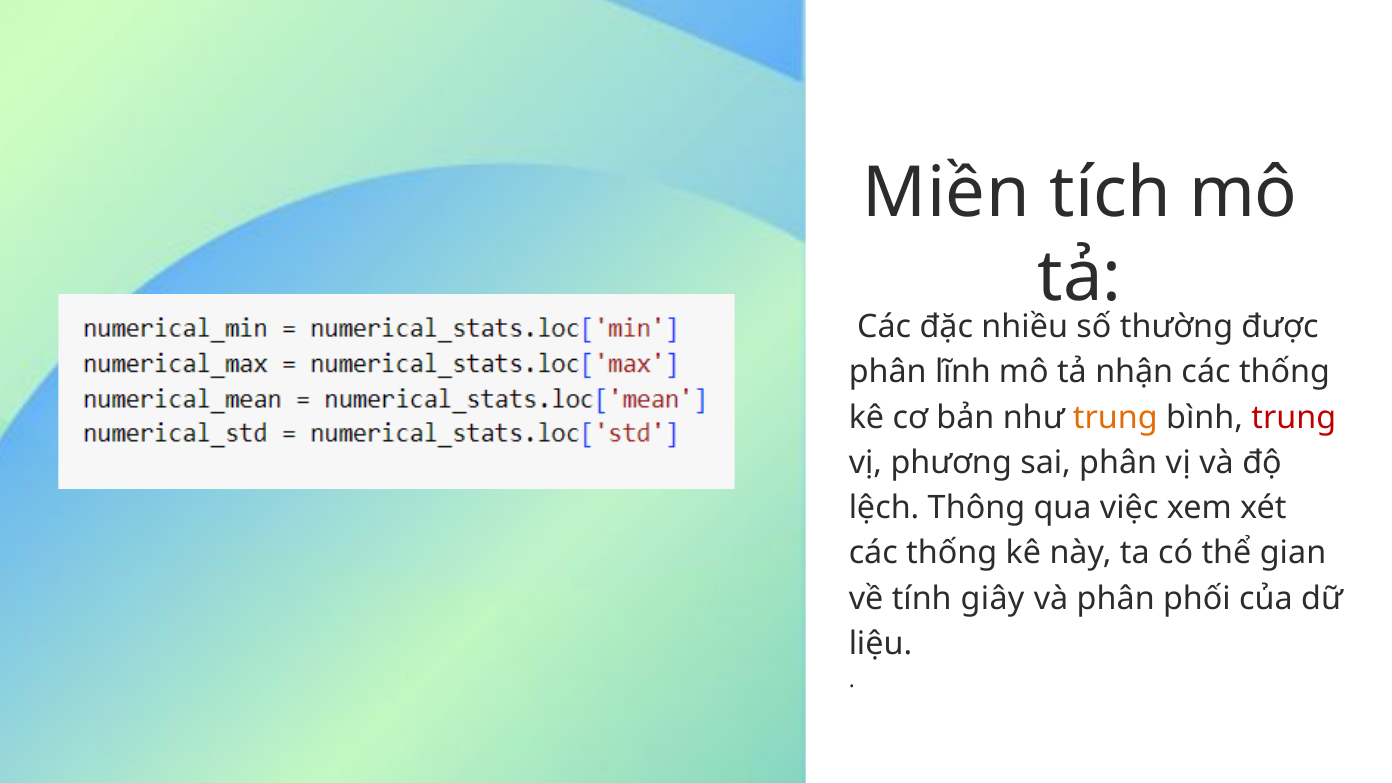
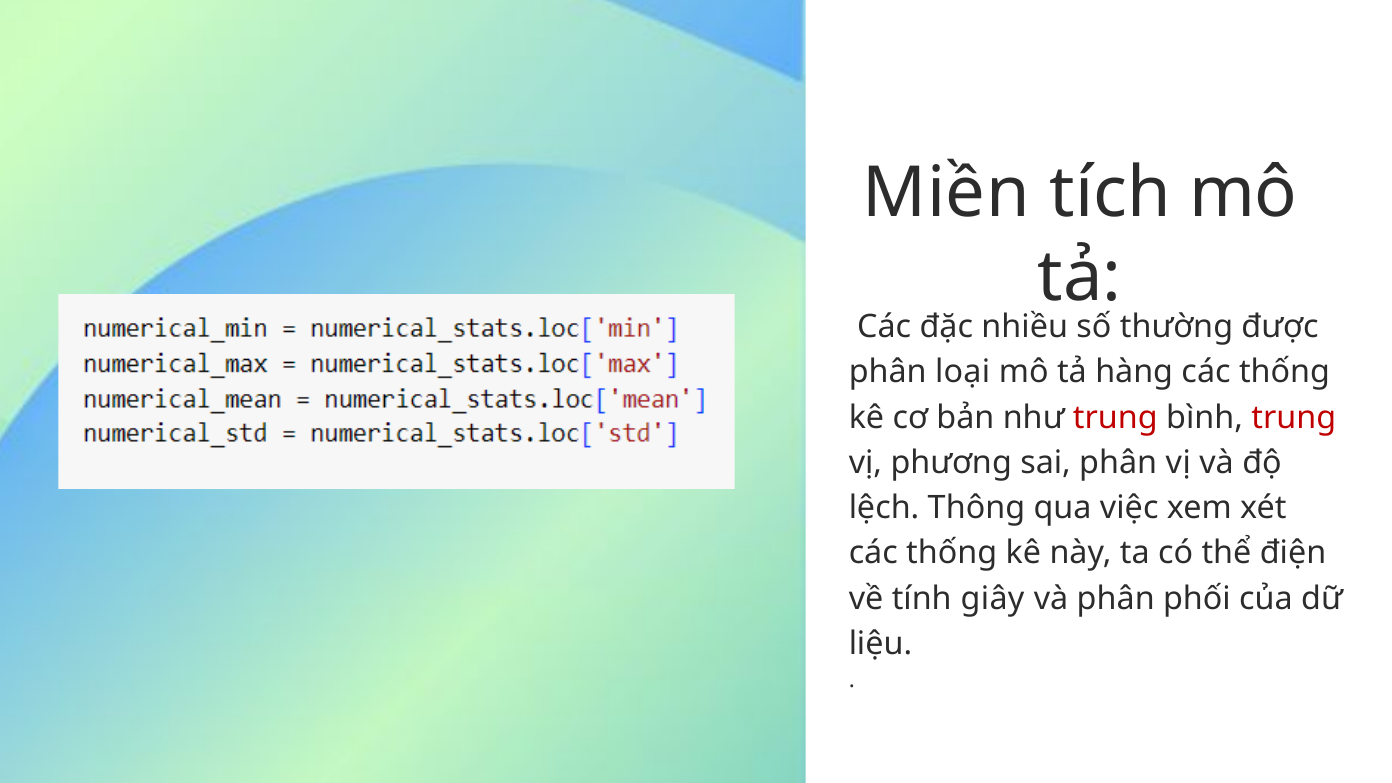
lĩnh: lĩnh -> loại (963, 372)
nhận: nhận -> hàng (1134, 372)
trung colour: orange -> red (1115, 417)
gian: gian -> điện (1293, 553)
